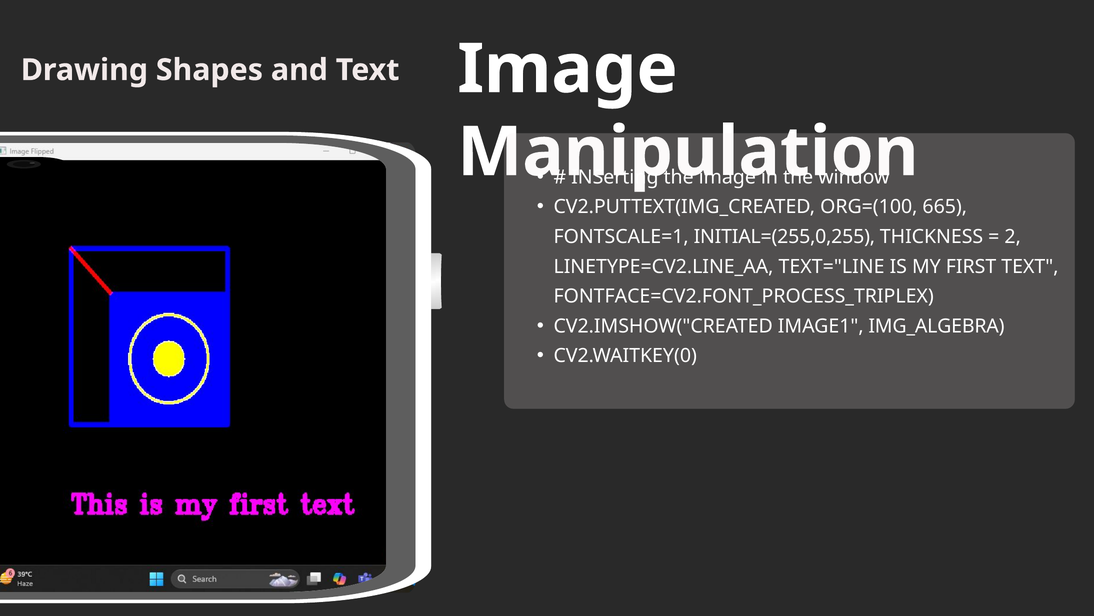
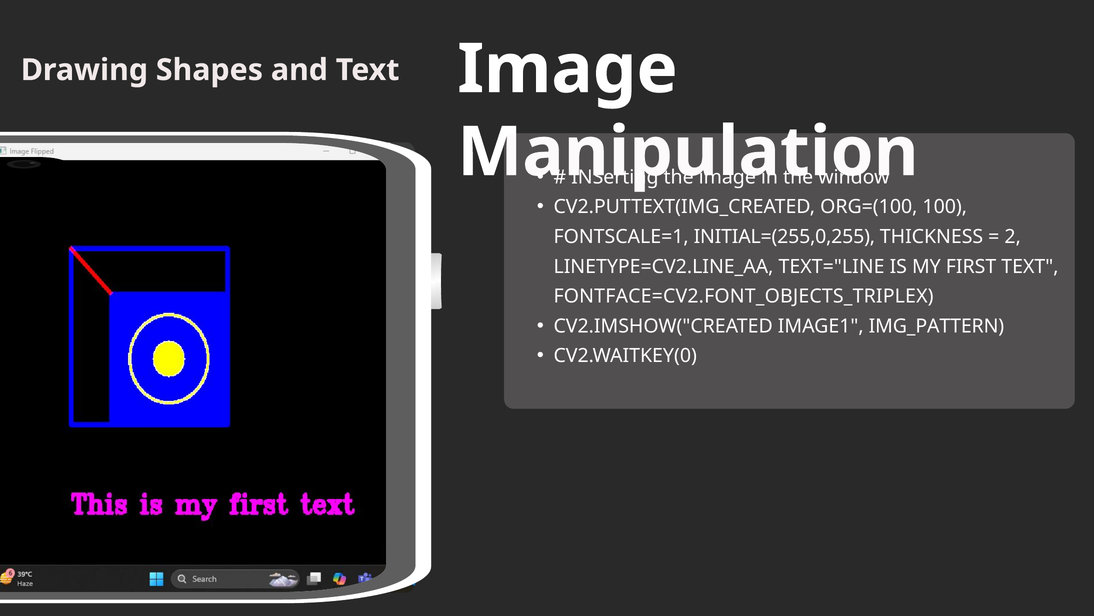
665: 665 -> 100 (945, 207)
FONTFACE=CV2.FONT_PROCESS_TRIPLEX: FONTFACE=CV2.FONT_PROCESS_TRIPLEX -> FONTFACE=CV2.FONT_OBJECTS_TRIPLEX (744, 296)
IMG_ALGEBRA: IMG_ALGEBRA -> IMG_PATTERN (936, 326)
